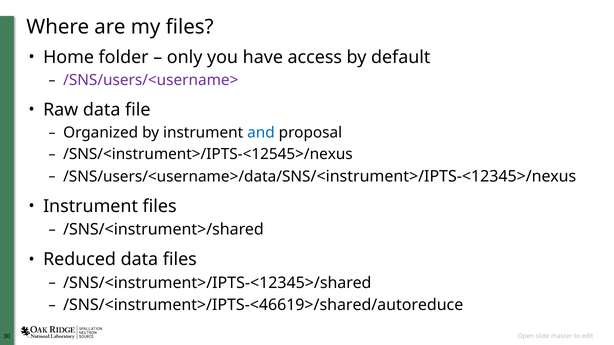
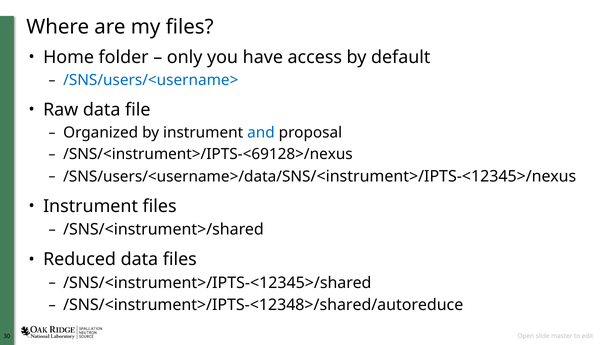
/SNS/users/<username> colour: purple -> blue (151, 80)
/SNS/<instrument>/IPTS-<12545>/nexus: /SNS/<instrument>/IPTS-<12545>/nexus -> /SNS/<instrument>/IPTS-<69128>/nexus (208, 155)
/SNS/<instrument>/IPTS-<46619>/shared/autoreduce: /SNS/<instrument>/IPTS-<46619>/shared/autoreduce -> /SNS/<instrument>/IPTS-<12348>/shared/autoreduce (263, 305)
